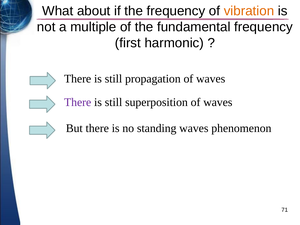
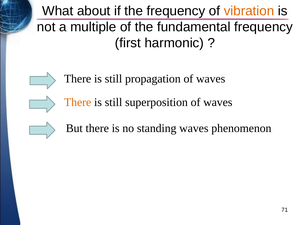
There colour: purple -> orange (78, 102)
